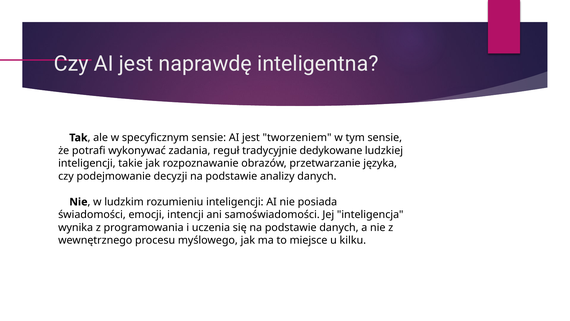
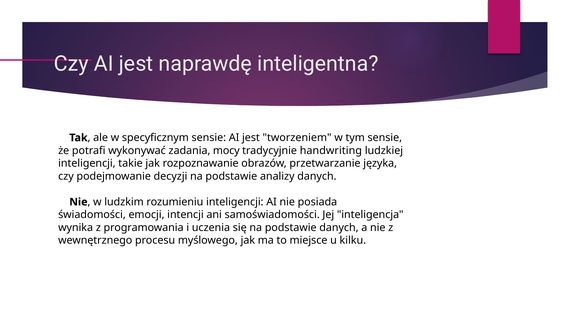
reguł: reguł -> mocy (226, 150)
dedykowane: dedykowane -> handwriting (331, 150)
